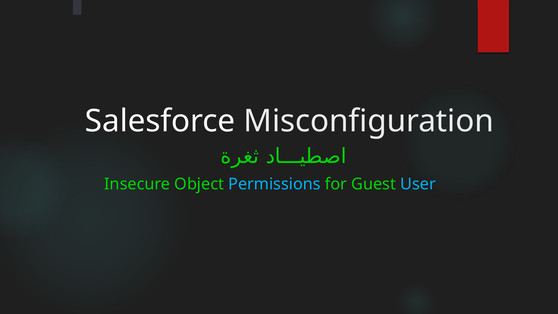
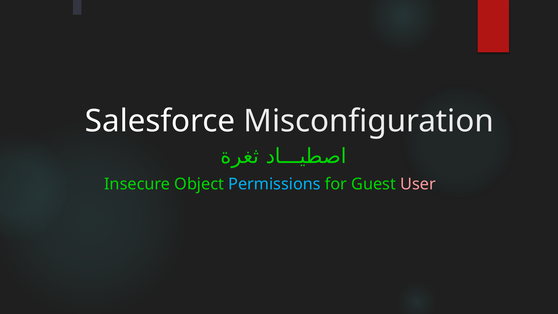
User colour: light blue -> pink (418, 184)
